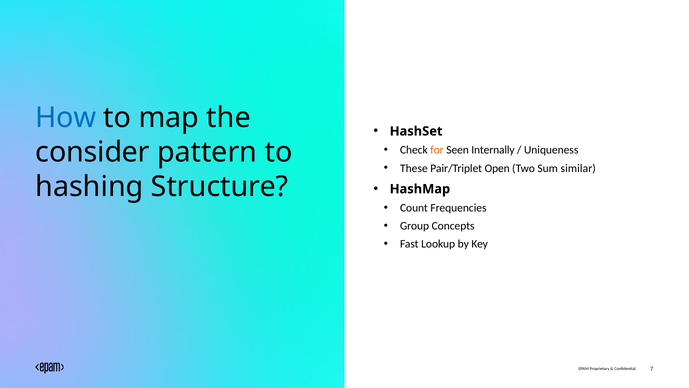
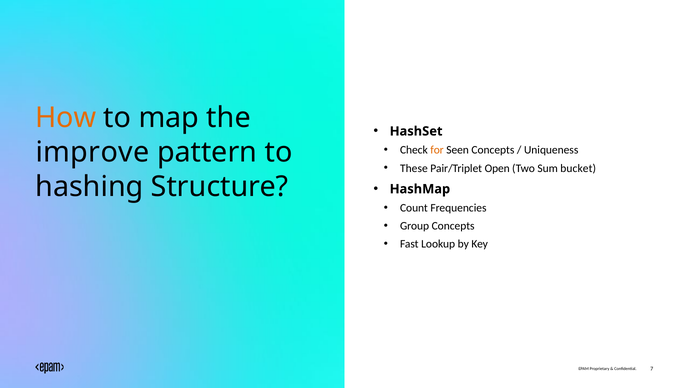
How colour: blue -> orange (66, 118)
Seen Internally: Internally -> Concepts (493, 150)
consider: consider -> improve (92, 152)
similar: similar -> bucket (578, 168)
